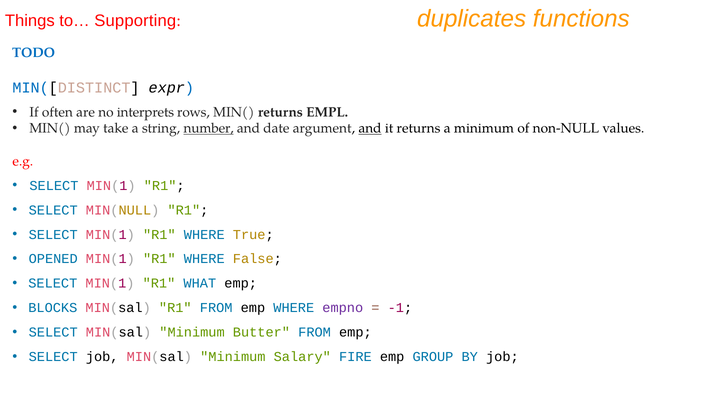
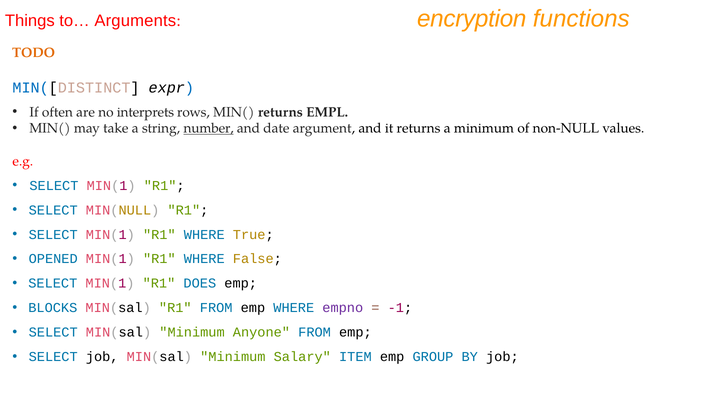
Supporting: Supporting -> Arguments (135, 21)
duplicates: duplicates -> encryption (472, 19)
TODO colour: blue -> orange (34, 53)
and underline: present -> none (370, 129)
WHAT: WHAT -> DOES (200, 284)
Butter: Butter -> Anyone (261, 333)
FIRE: FIRE -> ITEM (355, 357)
